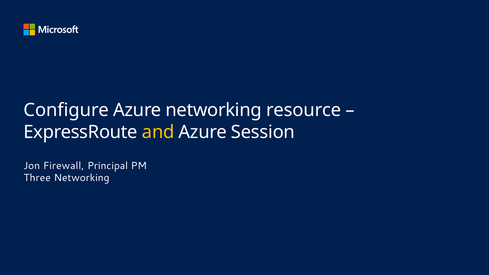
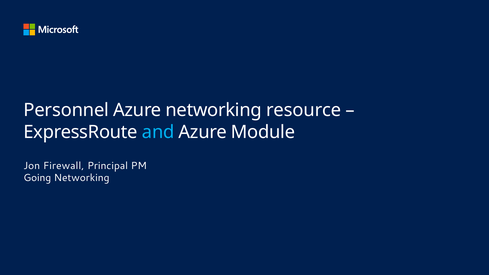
Configure: Configure -> Personnel (66, 110)
and colour: yellow -> light blue (158, 132)
Session: Session -> Module (263, 132)
Three: Three -> Going (37, 178)
